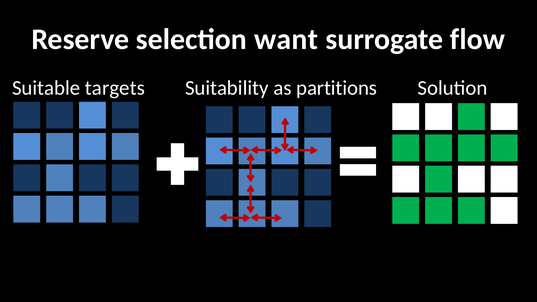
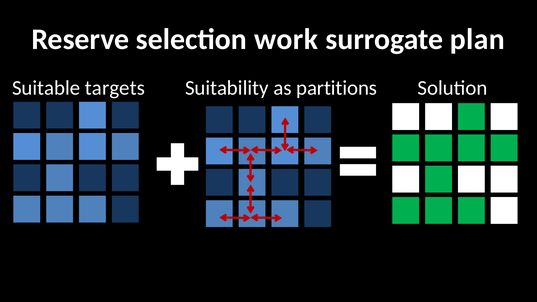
want: want -> work (286, 39)
flow: flow -> plan (477, 39)
